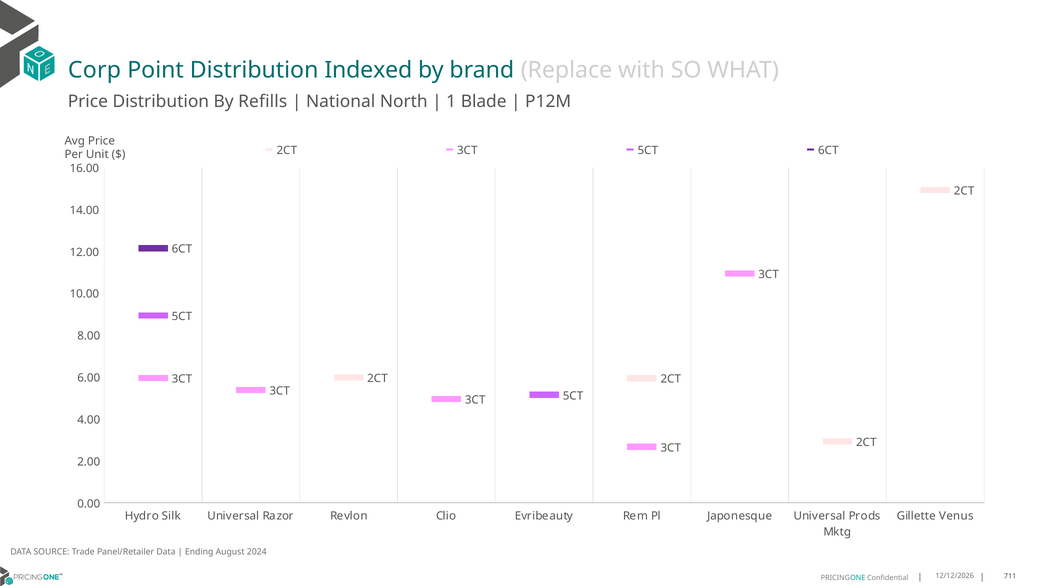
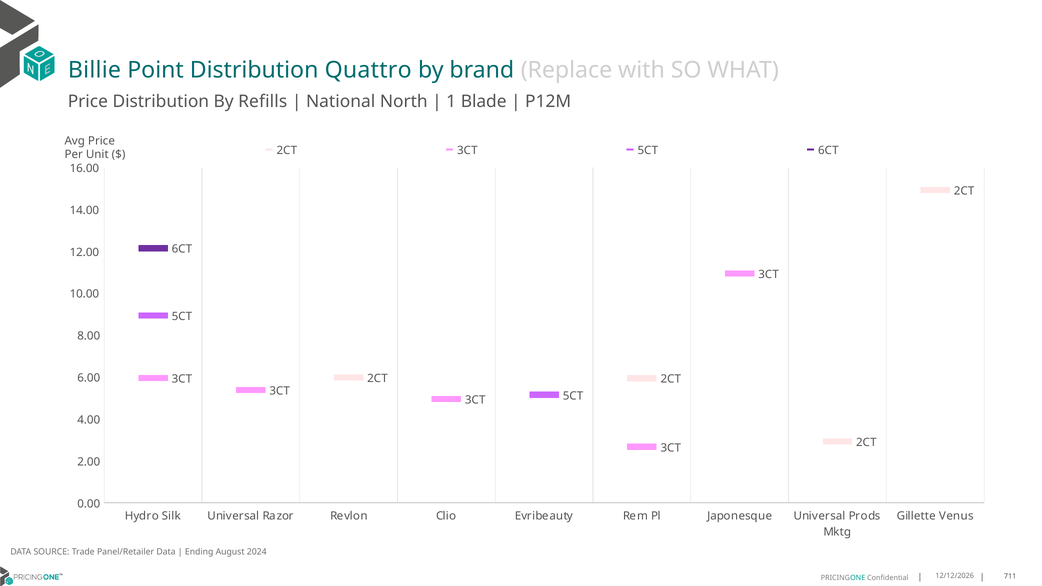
Corp: Corp -> Billie (94, 70)
Indexed: Indexed -> Quattro (368, 70)
